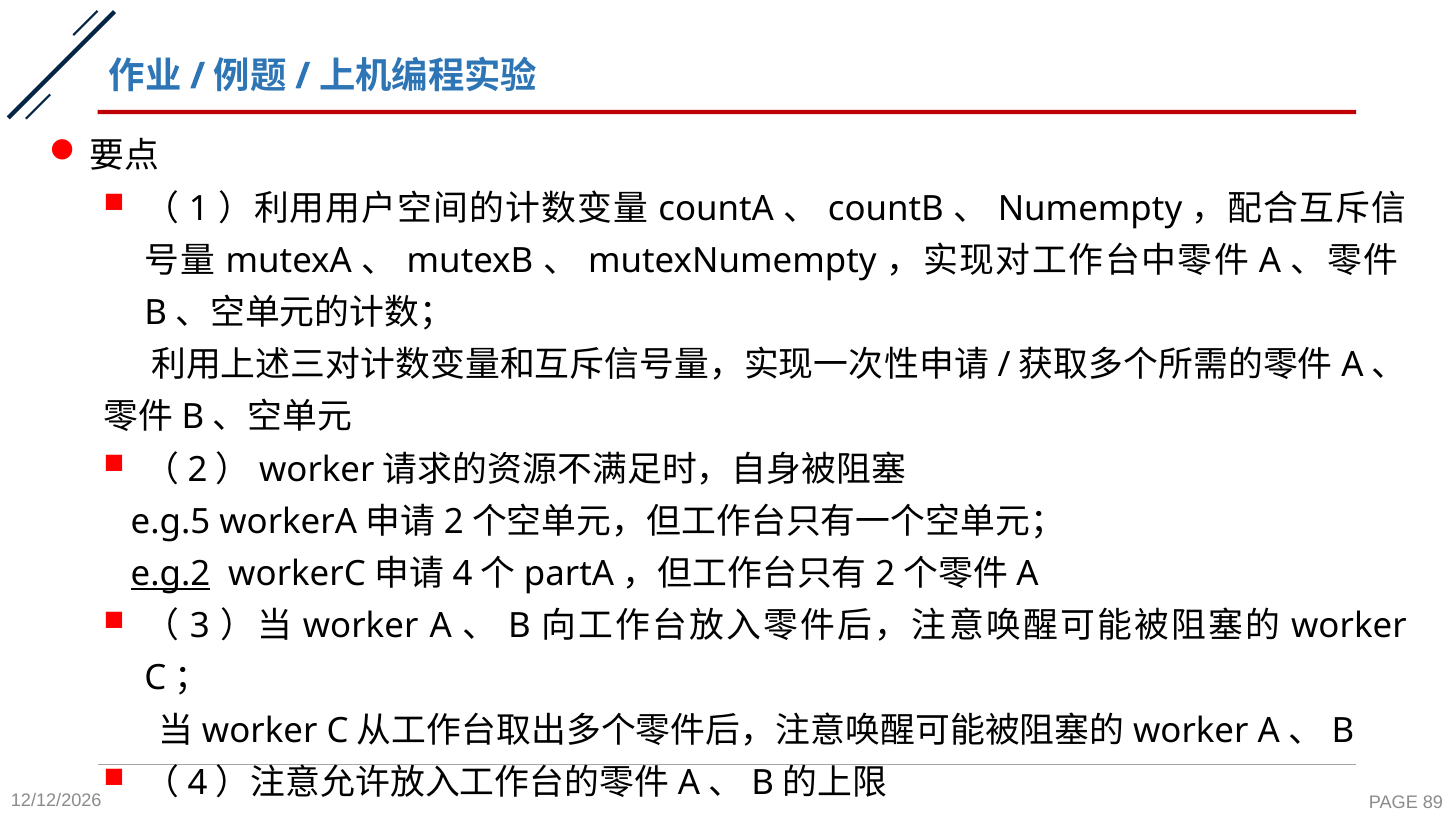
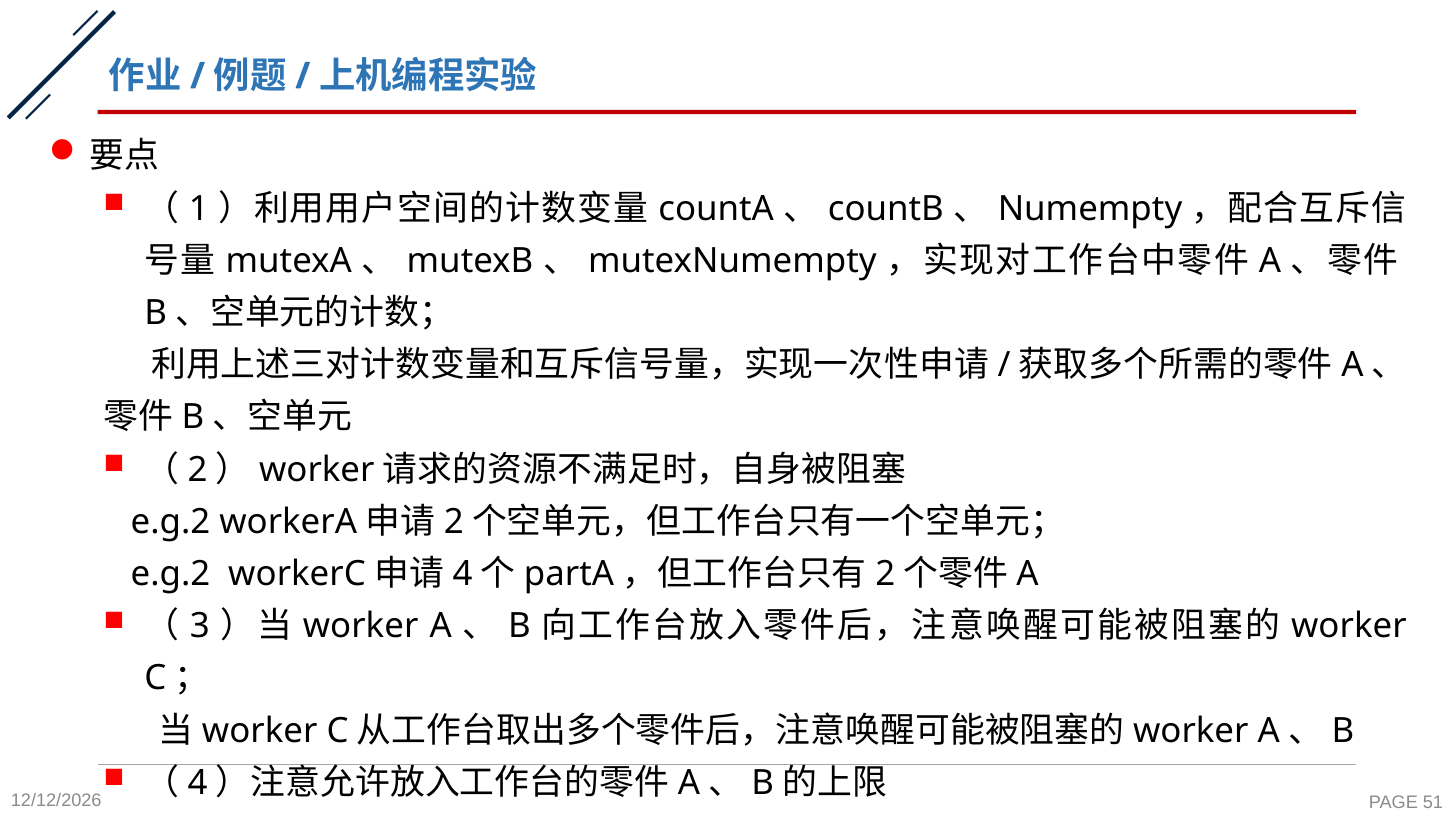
e.g.5: e.g.5 -> e.g.2 (170, 522)
e.g.2 underline: present -> none (170, 574)
89: 89 -> 51 (1433, 803)
